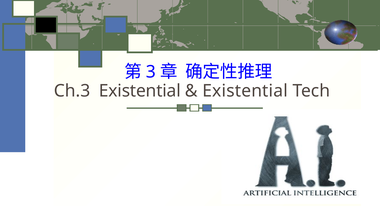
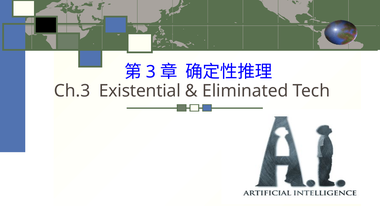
Existential: Existential -> Eliminated (245, 91)
